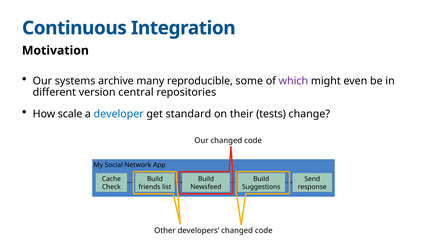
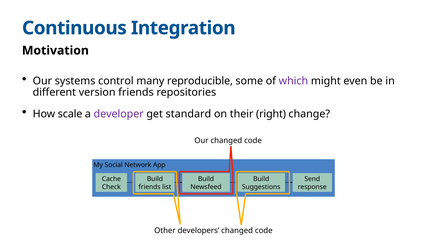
archive: archive -> control (116, 81)
version central: central -> friends (136, 93)
developer colour: blue -> purple (119, 114)
tests: tests -> right (271, 114)
